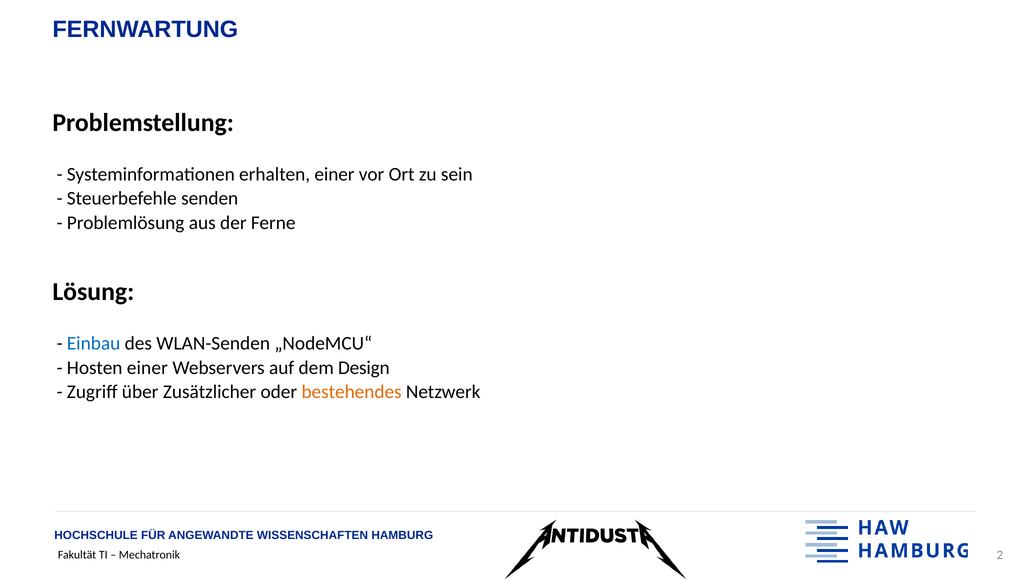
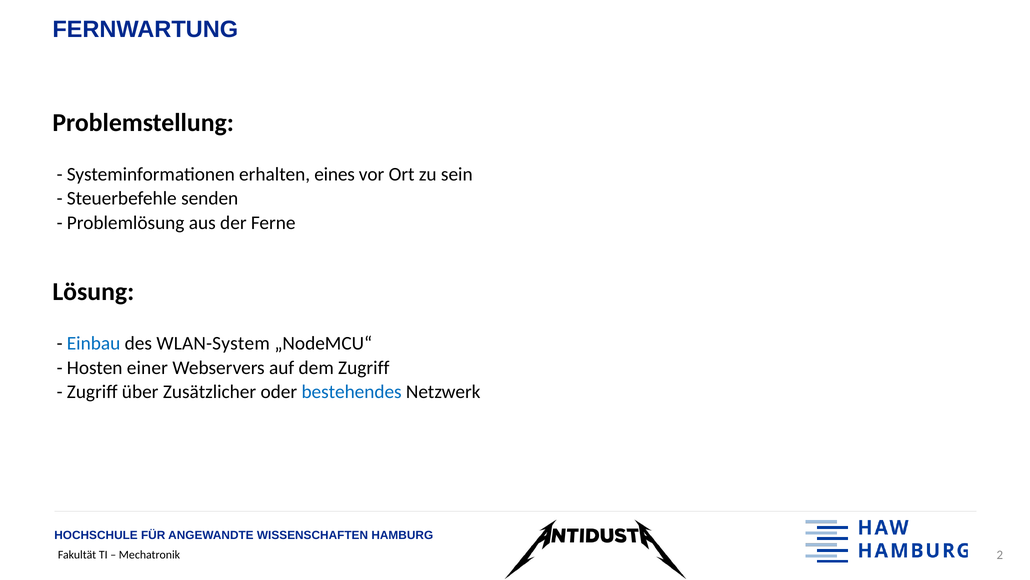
erhalten einer: einer -> eines (335, 174)
WLAN-Senden: WLAN-Senden -> WLAN-System (213, 343)
dem Design: Design -> Zugriff (364, 367)
bestehendes colour: orange -> blue (352, 392)
